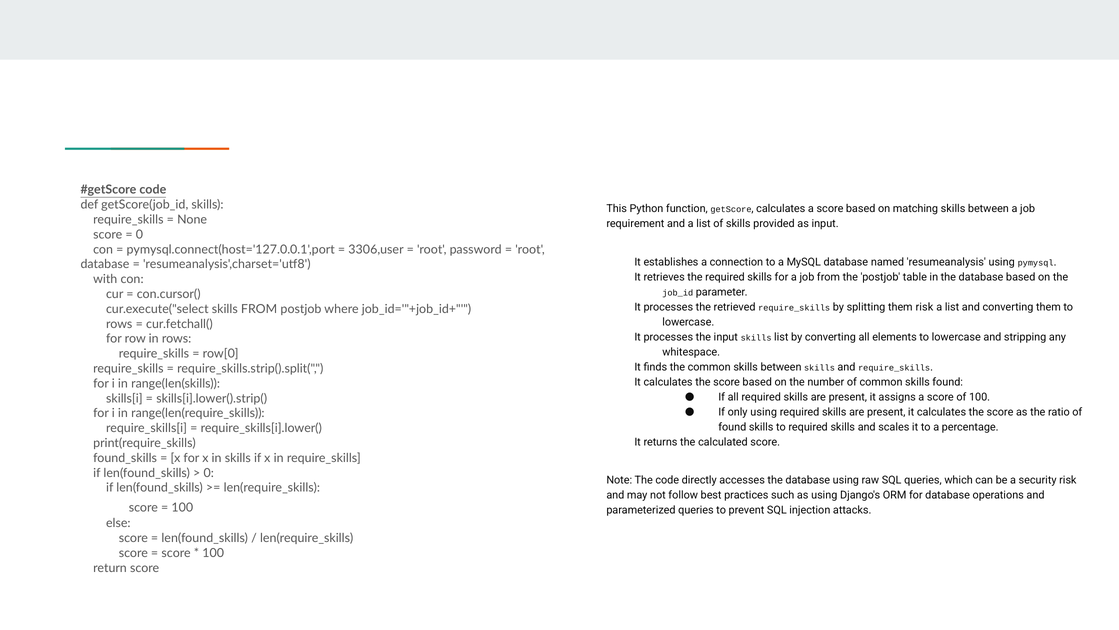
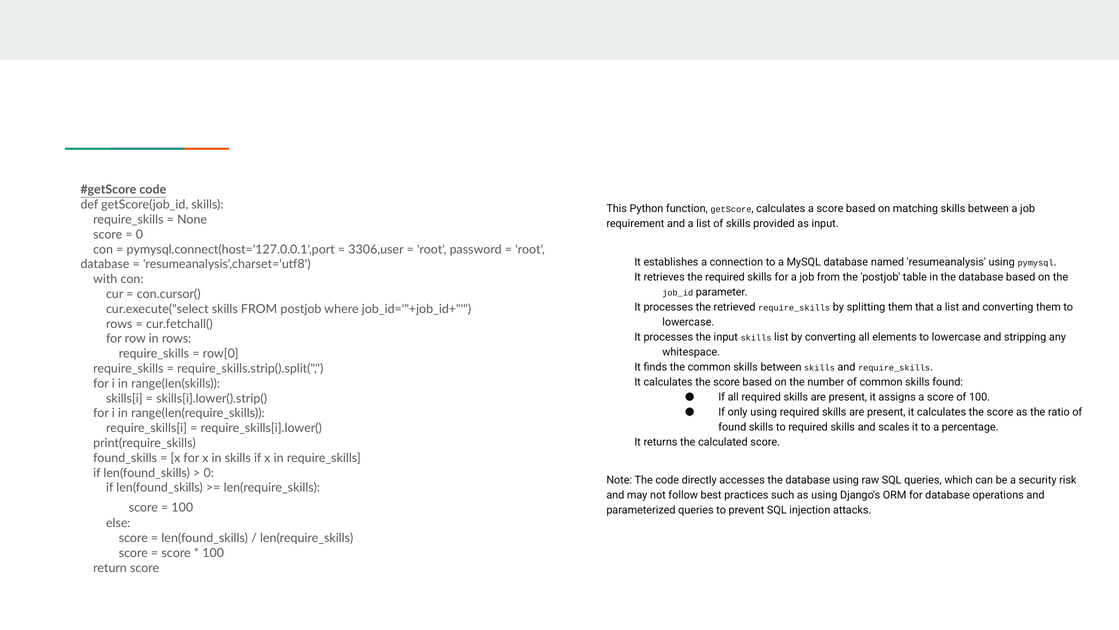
them risk: risk -> that (925, 307)
